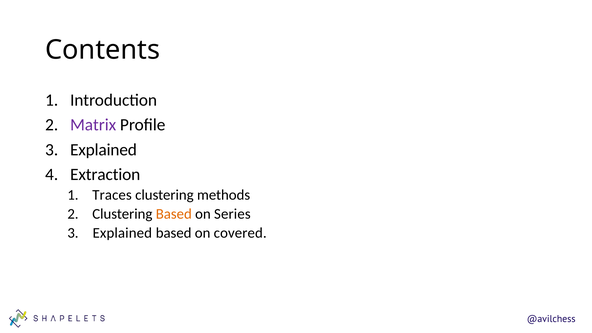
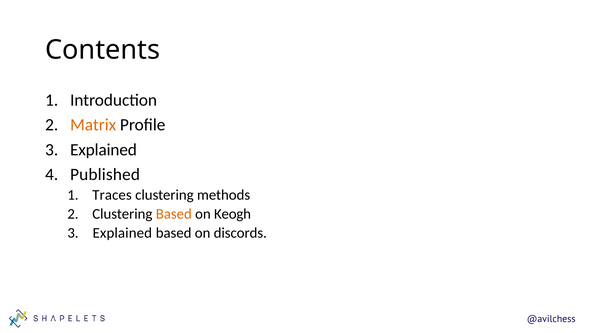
Matrix colour: purple -> orange (93, 125)
Extraction: Extraction -> Published (105, 175)
Series: Series -> Keogh (232, 214)
covered: covered -> discords (240, 233)
